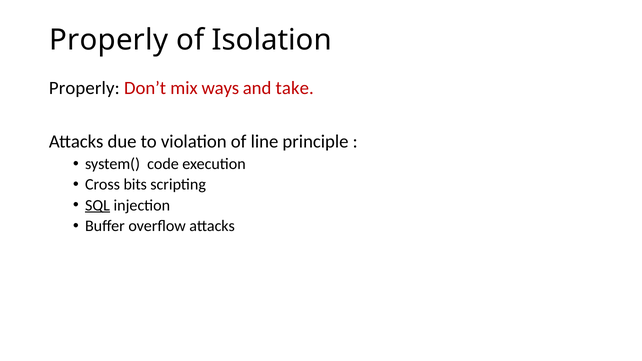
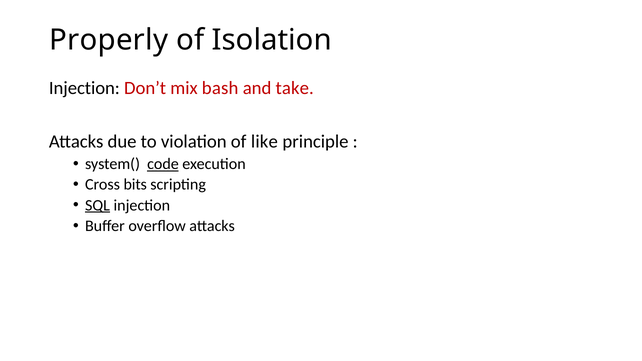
Properly: Properly -> Injection (84, 88)
ways: ways -> bash (220, 88)
line: line -> like (264, 142)
code underline: none -> present (163, 164)
